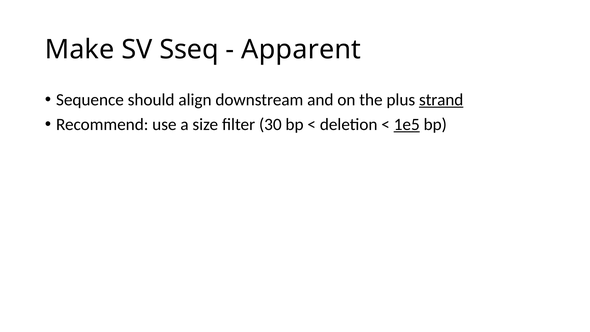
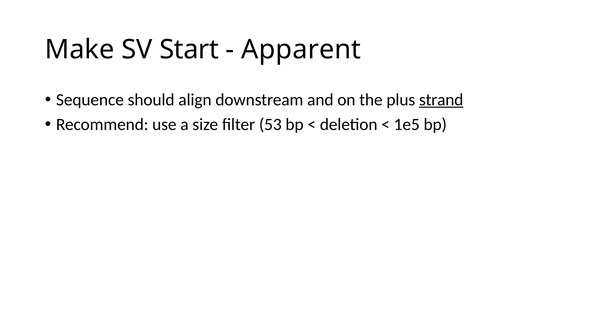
Sseq: Sseq -> Start (189, 50)
30: 30 -> 53 (270, 124)
1e5 underline: present -> none (407, 124)
